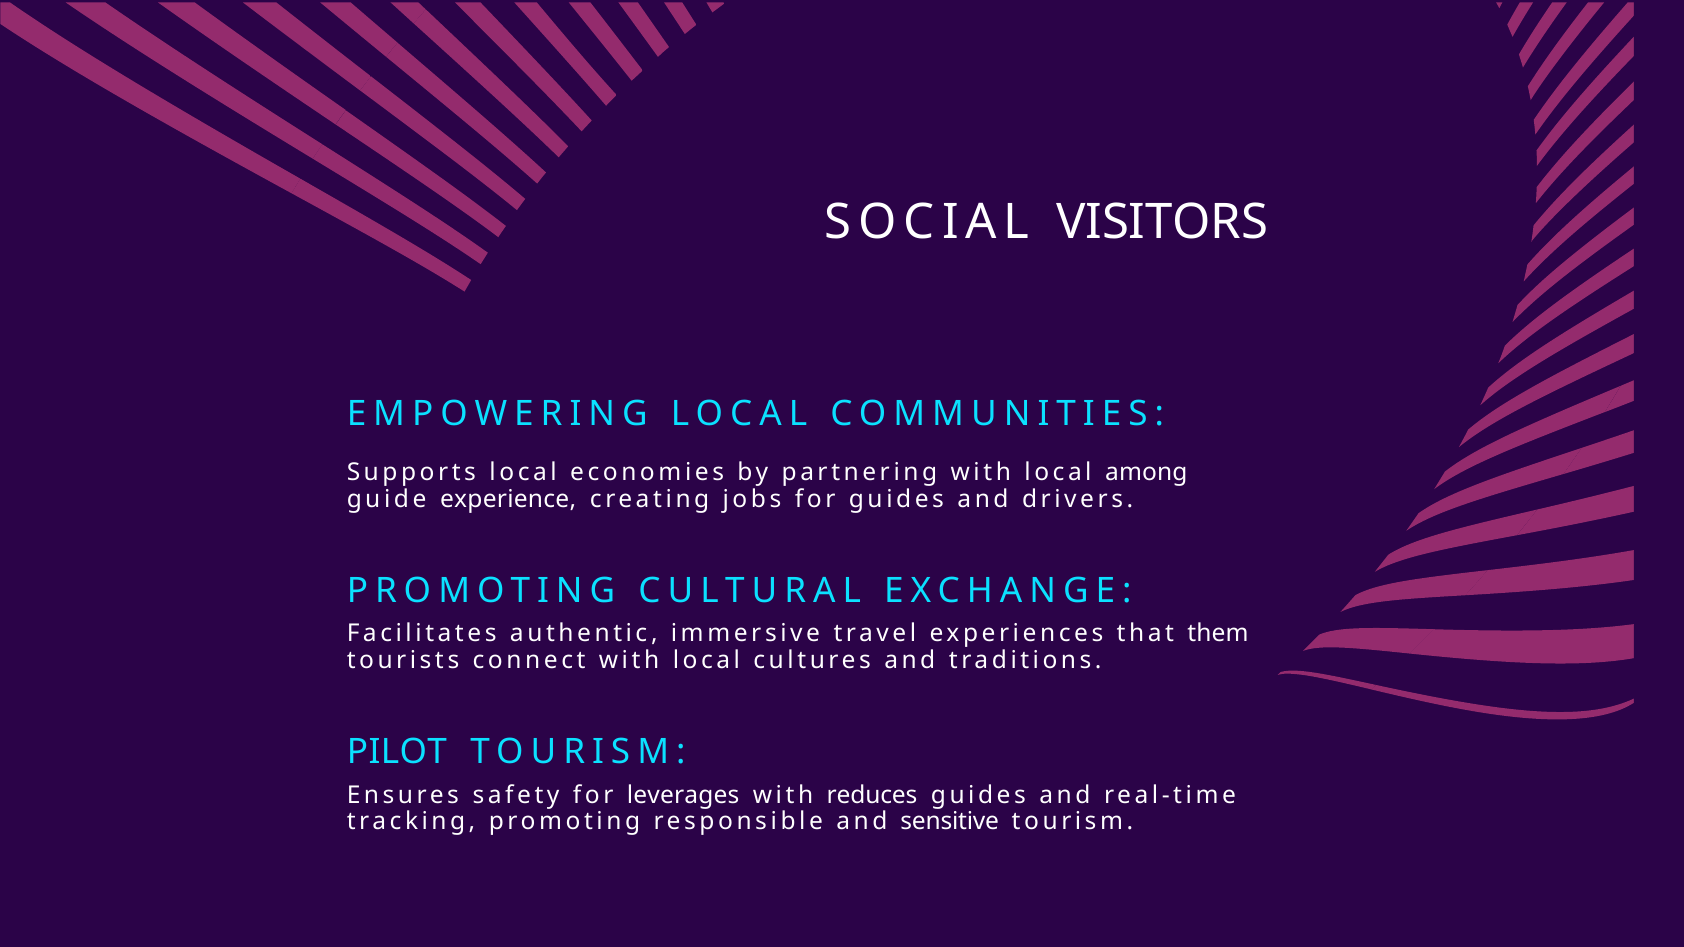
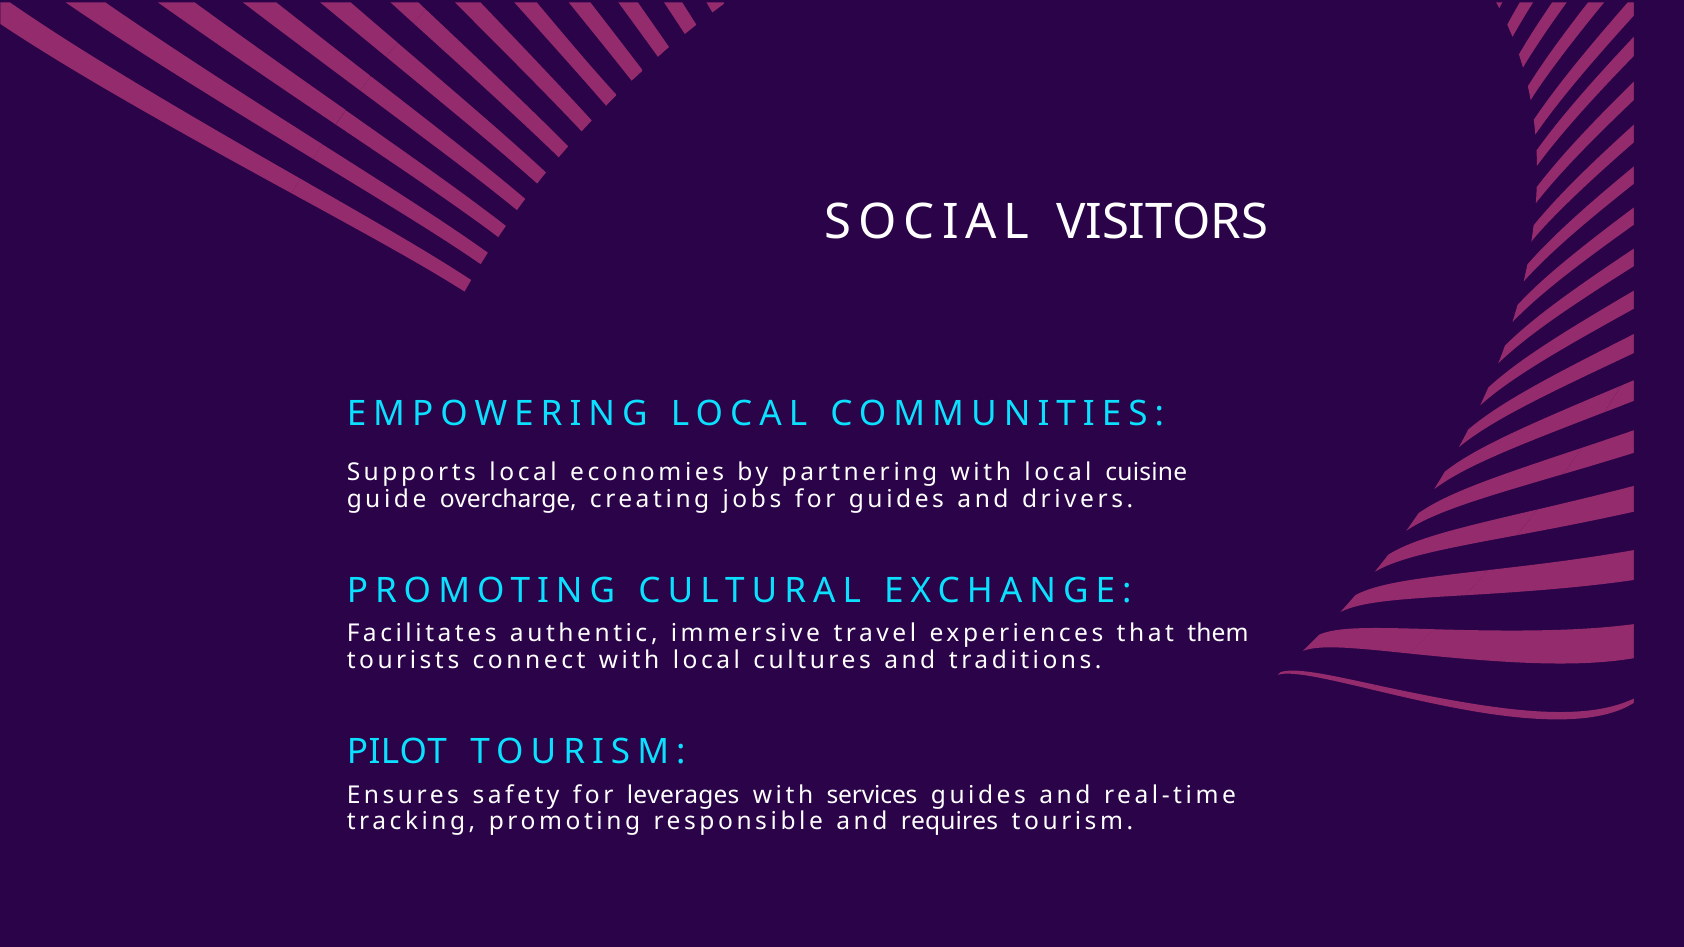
among: among -> cuisine (1146, 473)
experience: experience -> overcharge (508, 499)
reduces: reduces -> services (872, 795)
sensitive: sensitive -> requires (950, 822)
